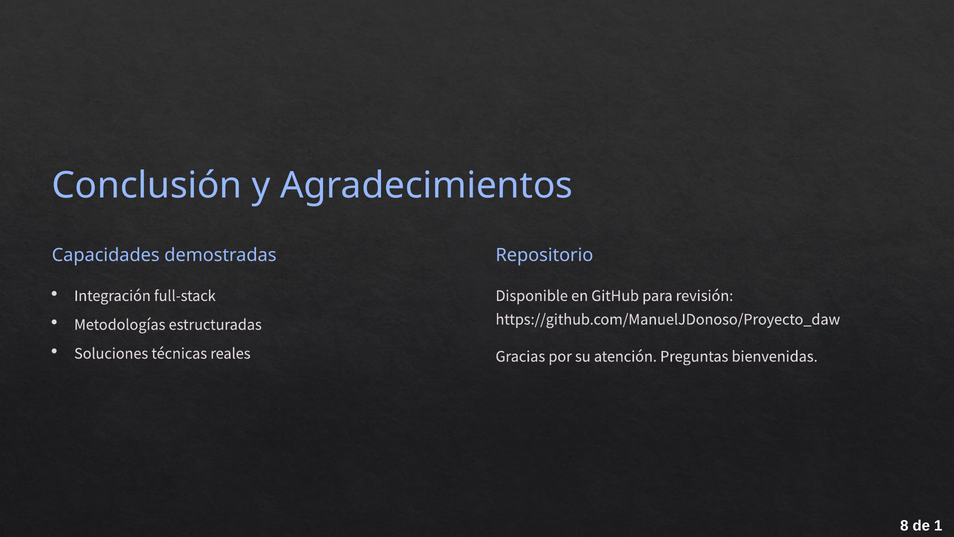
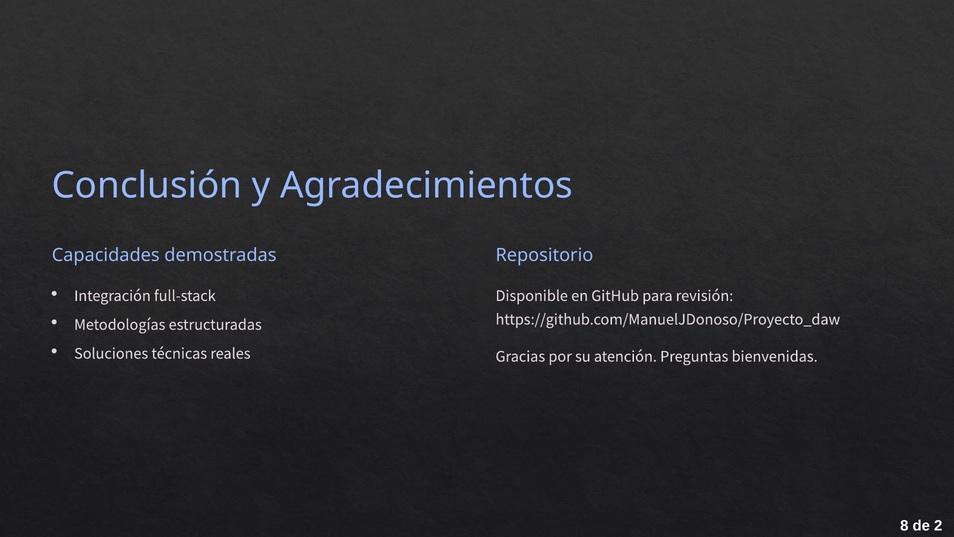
1: 1 -> 2 (938, 525)
